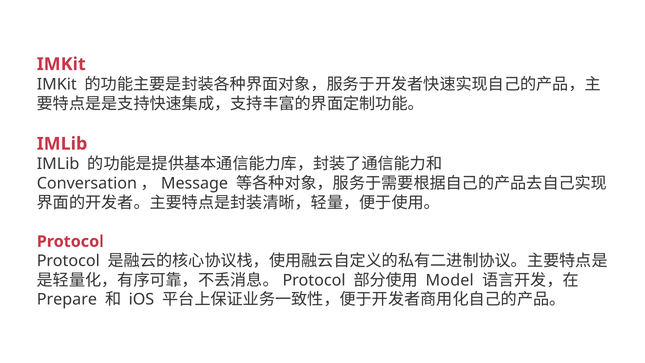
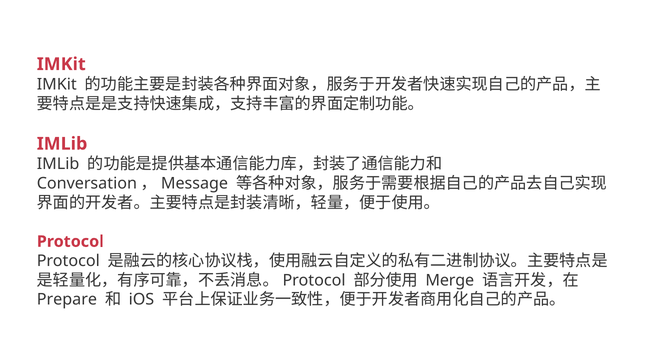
Model: Model -> Merge (450, 280)
